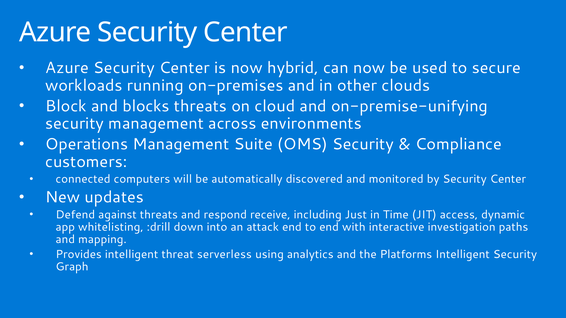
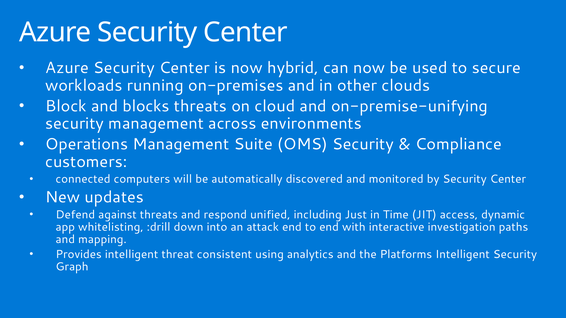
receive: receive -> unified (270, 215)
serverless: serverless -> consistent (224, 255)
